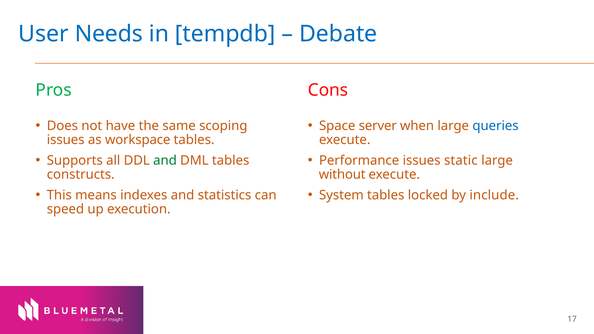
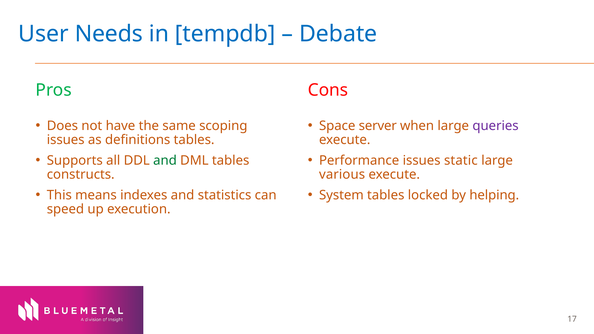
queries colour: blue -> purple (496, 126)
workspace: workspace -> definitions (138, 140)
without: without -> various (342, 175)
include: include -> helping (494, 195)
